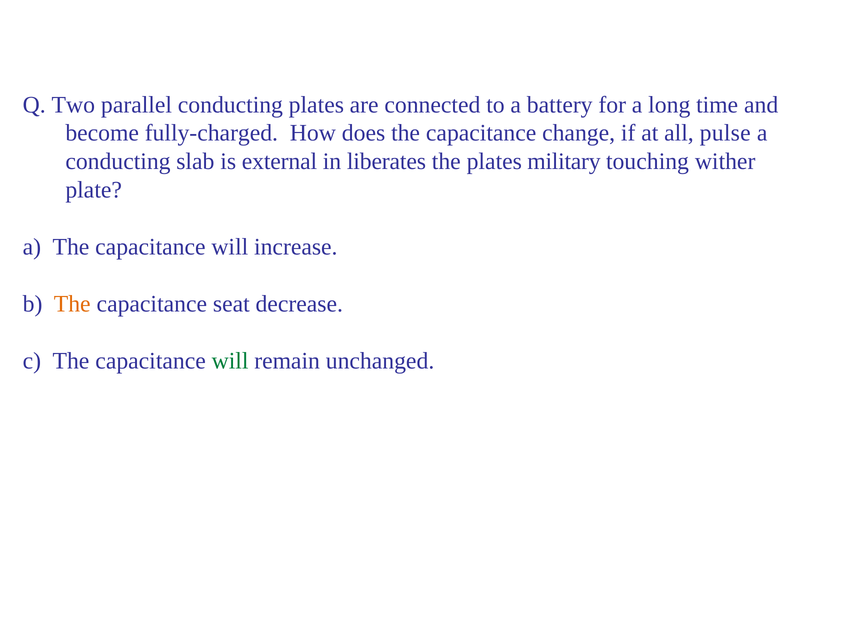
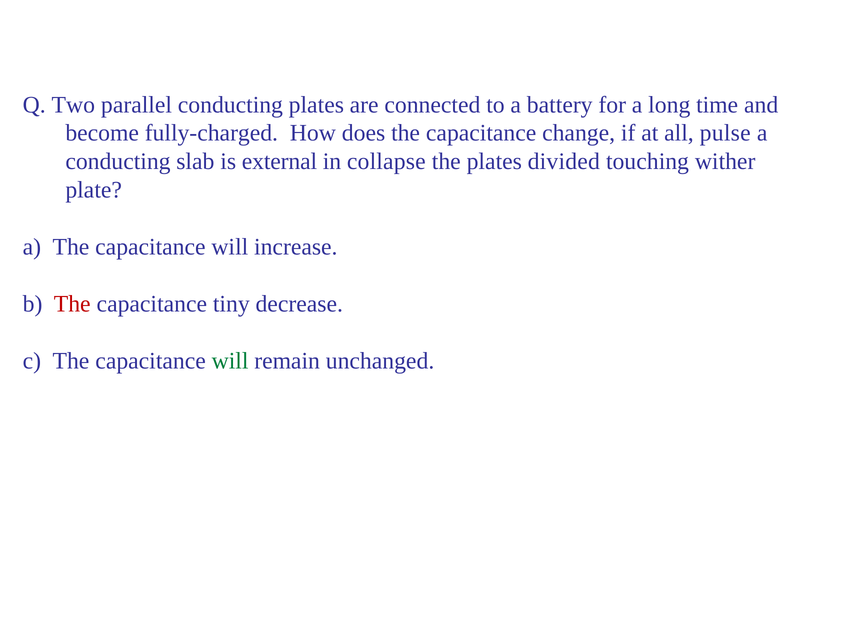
liberates: liberates -> collapse (386, 162)
military: military -> divided (564, 162)
The colour: orange -> red (72, 304)
seat: seat -> tiny (231, 304)
